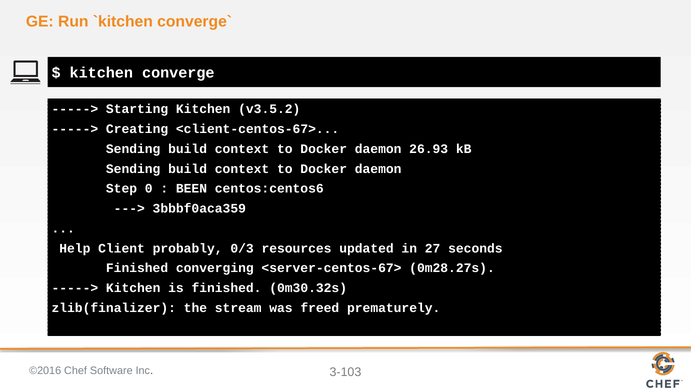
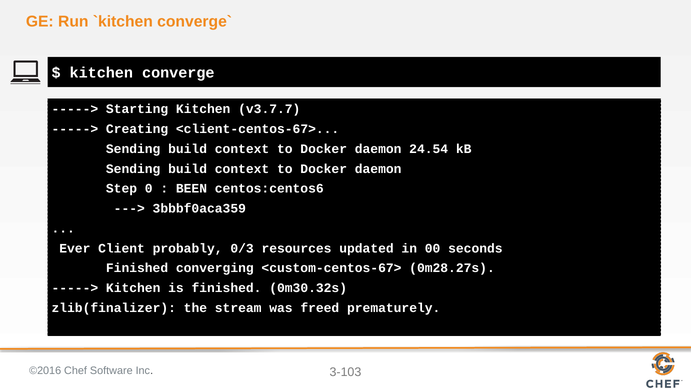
v3.5.2: v3.5.2 -> v3.7.7 (269, 109)
26.93: 26.93 -> 24.54 (429, 149)
Help: Help -> Ever (75, 248)
27: 27 -> 00 (433, 248)
<server-centos-67>: <server-centos-67> -> <custom-centos-67> (331, 268)
